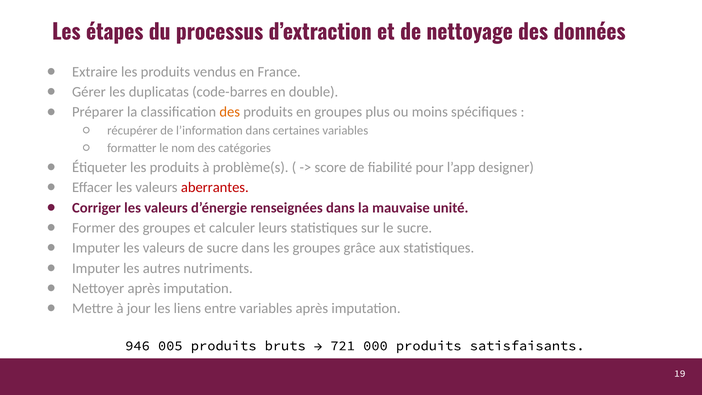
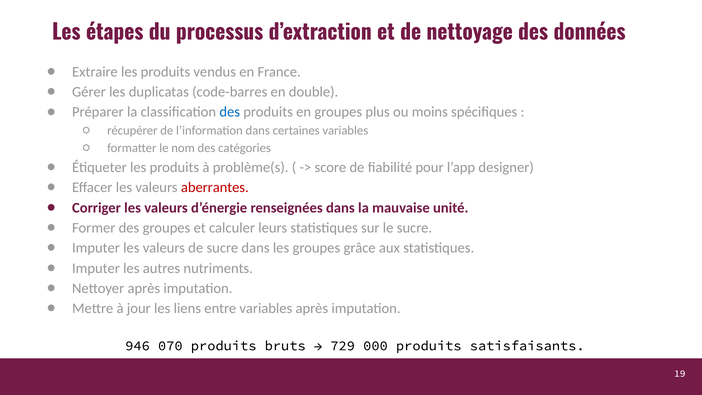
des colour: orange -> blue (230, 112)
005: 005 -> 070 (170, 346)
721: 721 -> 729 (343, 346)
